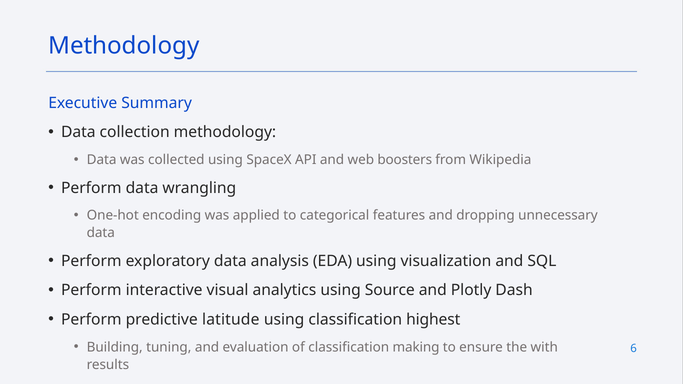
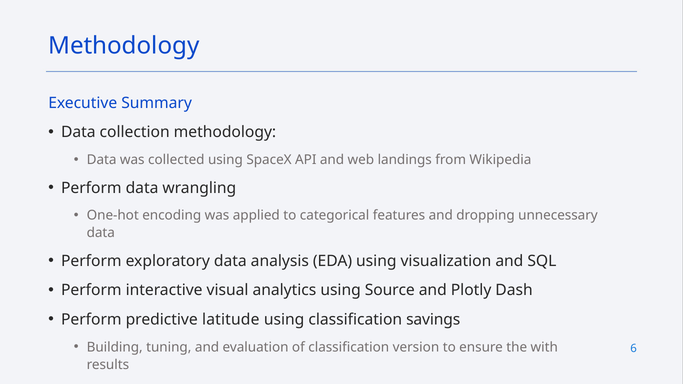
boosters: boosters -> landings (405, 160)
highest: highest -> savings (433, 320)
making: making -> version (416, 347)
